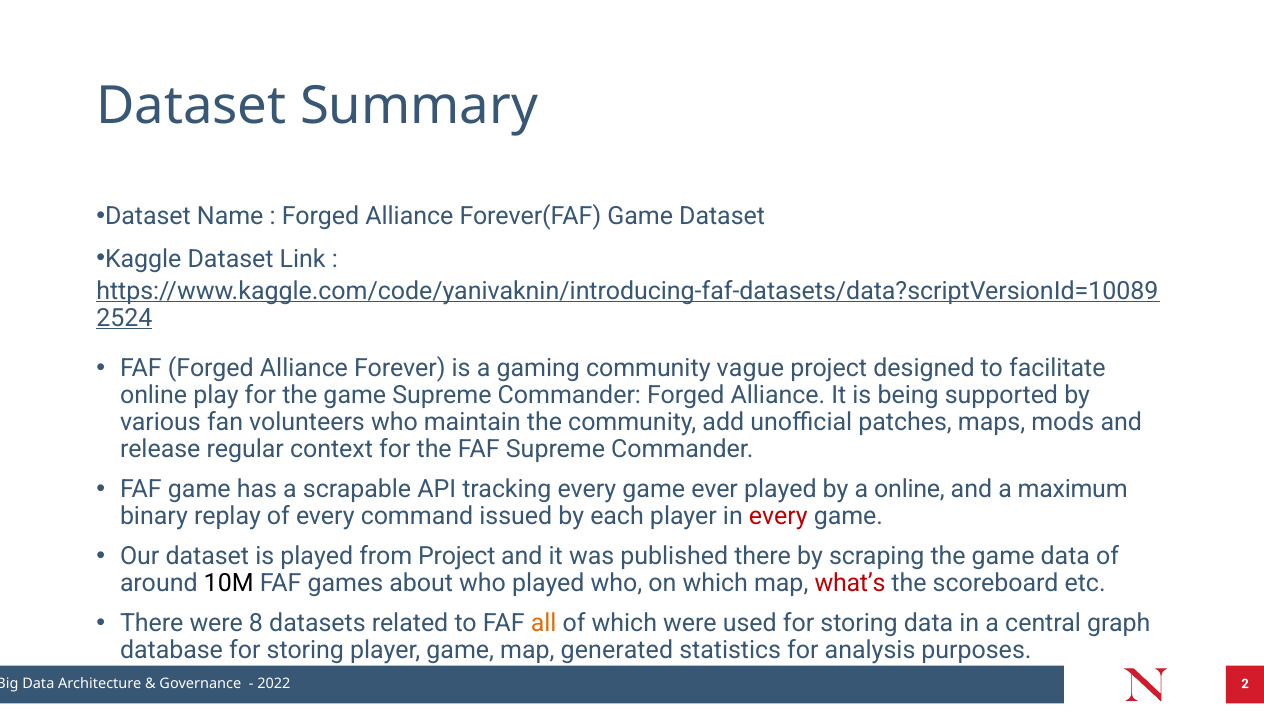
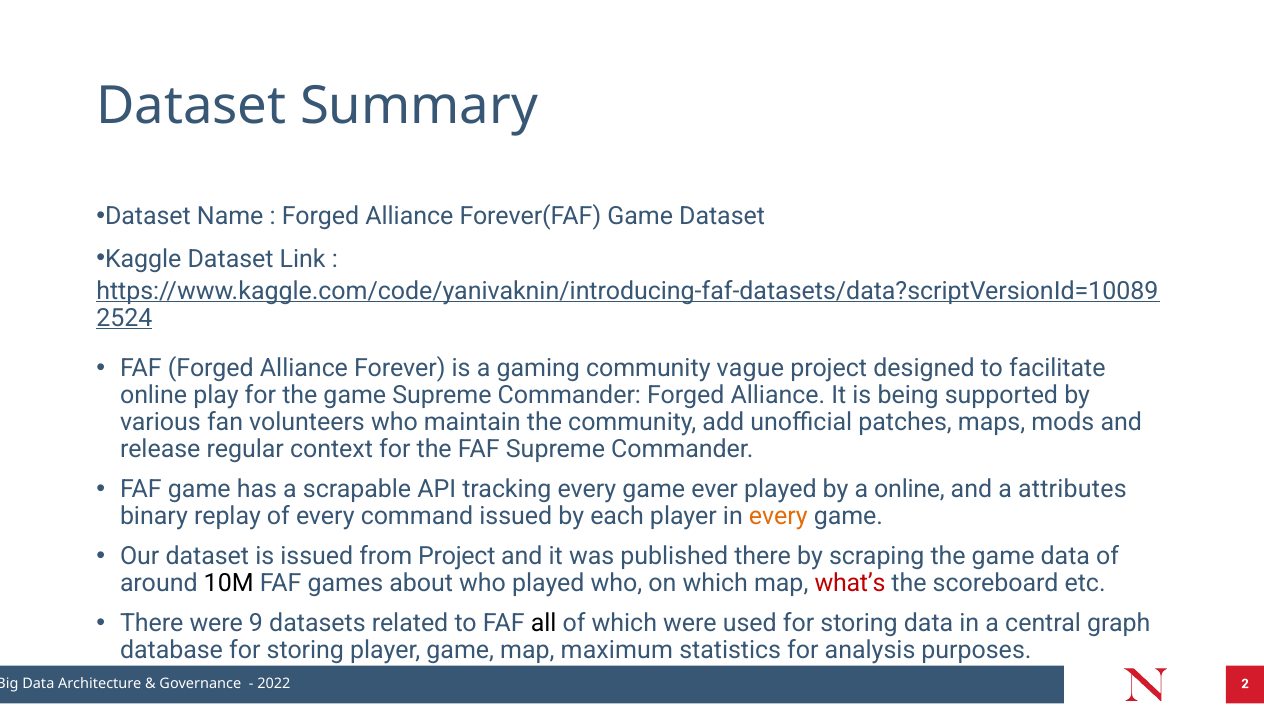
maximum: maximum -> attributes (1072, 489)
every colour: red -> orange (778, 516)
is played: played -> issued (317, 556)
8: 8 -> 9 (256, 624)
all colour: orange -> black (544, 624)
generated: generated -> maximum (617, 651)
